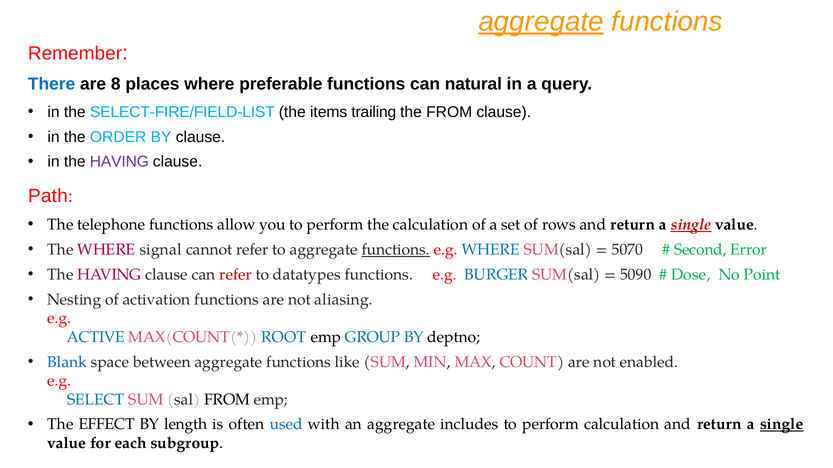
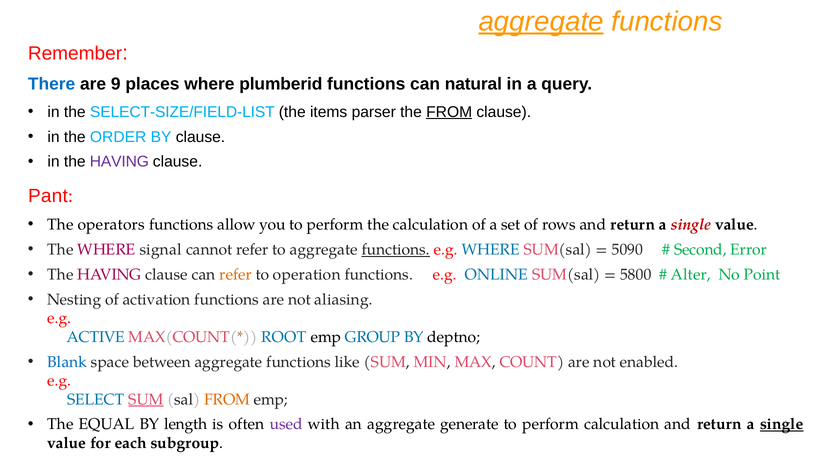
8: 8 -> 9 (116, 84)
preferable: preferable -> plumberid (281, 84)
SELECT-FIRE/FIELD-LIST: SELECT-FIRE/FIELD-LIST -> SELECT-SIZE/FIELD-LIST (182, 112)
trailing: trailing -> parser (374, 112)
FROM underline: none -> present (449, 112)
Path: Path -> Pant (48, 196)
telephone: telephone -> operators (111, 225)
single underline: present -> none (691, 225)
5070: 5070 -> 5090 (627, 250)
refer colour: red -> orange (236, 275)
datatypes: datatypes -> operation (307, 275)
BURGER: BURGER -> ONLINE (496, 275)
5090: 5090 -> 5800 (636, 275)
Dose: Dose -> Alter (691, 275)
SUM underline: none -> present (146, 400)
FROM colour: black -> orange (227, 400)
EFFECT: EFFECT -> EQUAL (107, 425)
used colour: blue -> purple (286, 425)
includes: includes -> generate (469, 425)
